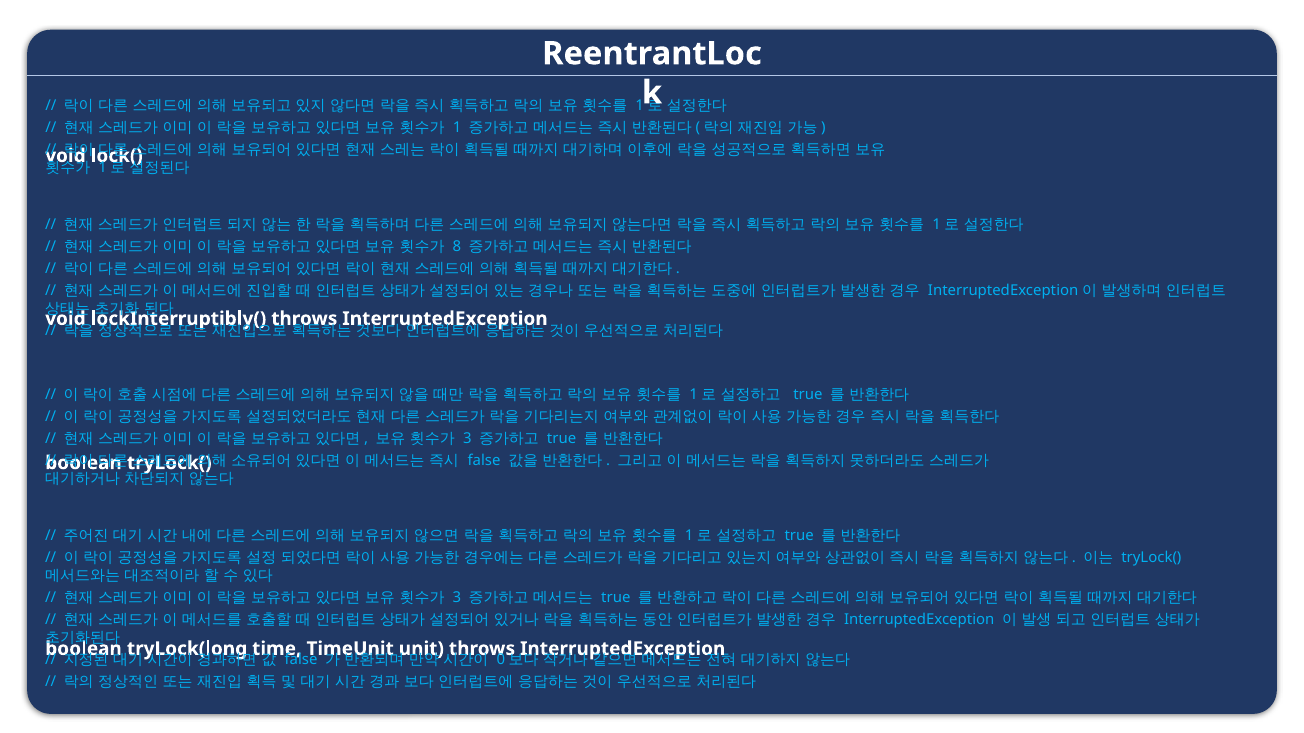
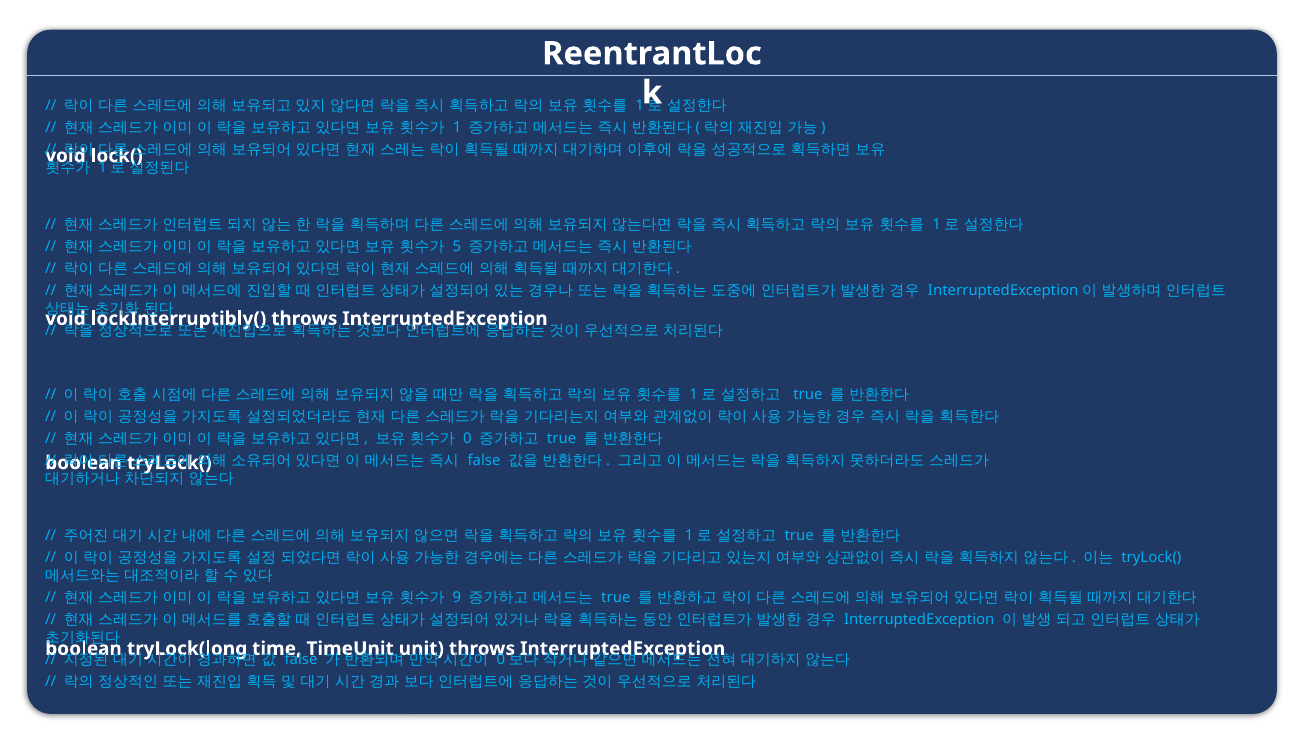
8: 8 -> 5 (457, 247)
3: 3 -> 0 (467, 439)
3: 3 -> 9 (457, 598)
